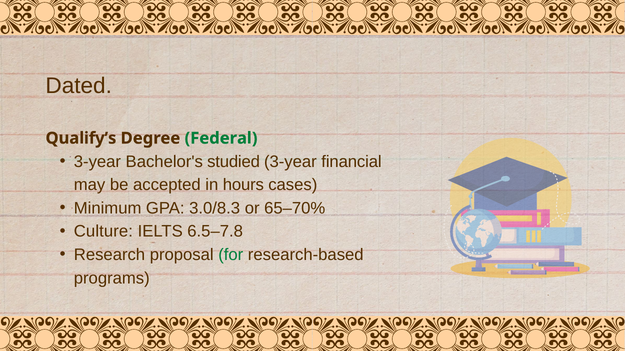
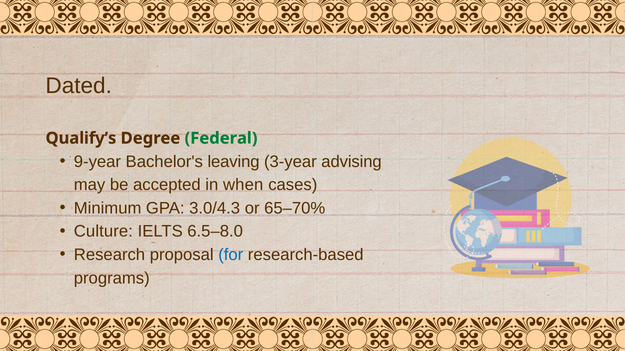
3-year: 3-year -> 9-year (97, 162)
studied: studied -> leaving (234, 162)
financial: financial -> advising (352, 162)
hours: hours -> when (243, 185)
3.0/8.3: 3.0/8.3 -> 3.0/4.3 (215, 208)
6.5–7.8: 6.5–7.8 -> 6.5–8.0 (215, 232)
for colour: green -> blue (231, 255)
